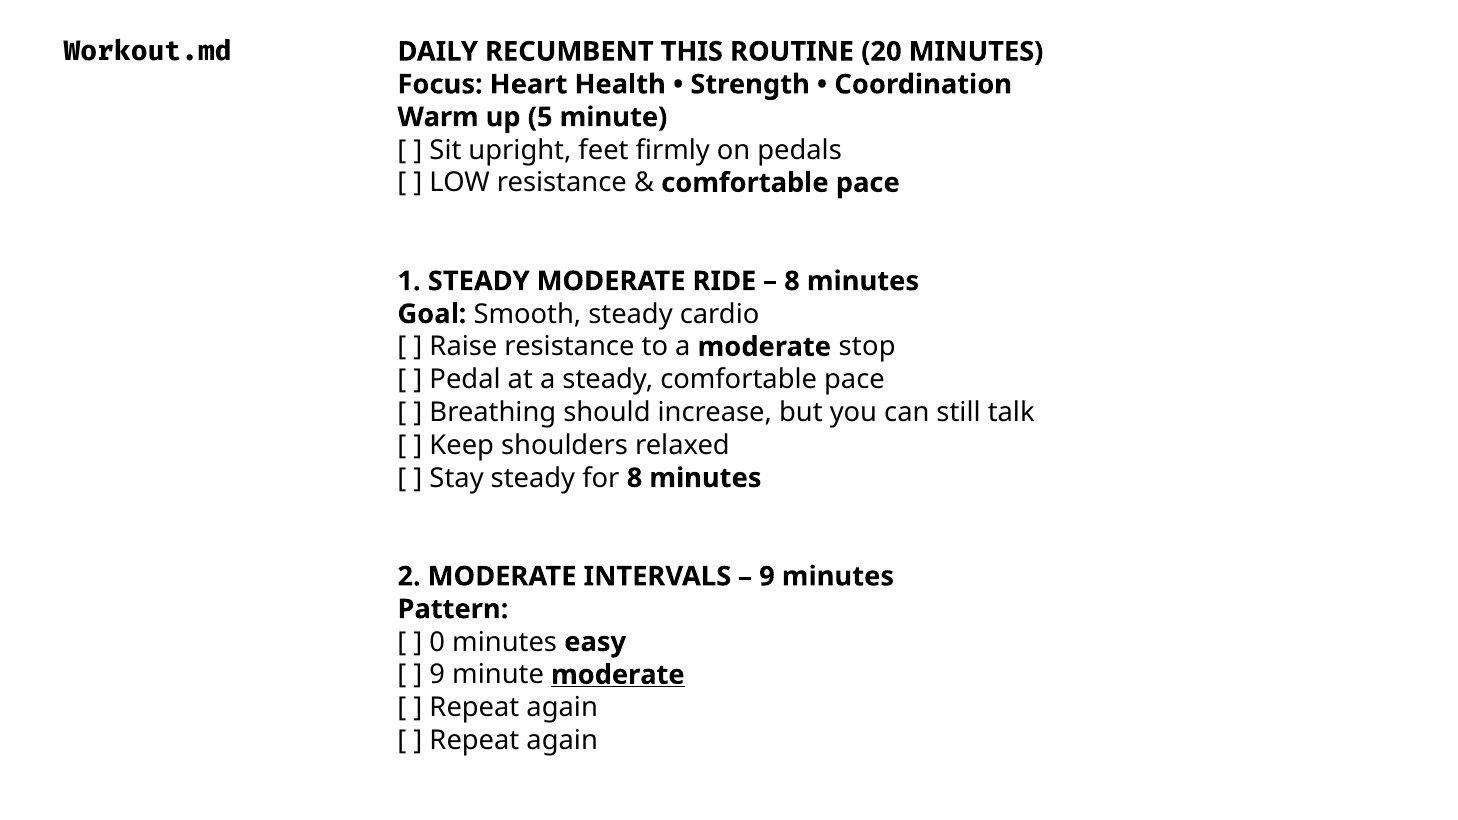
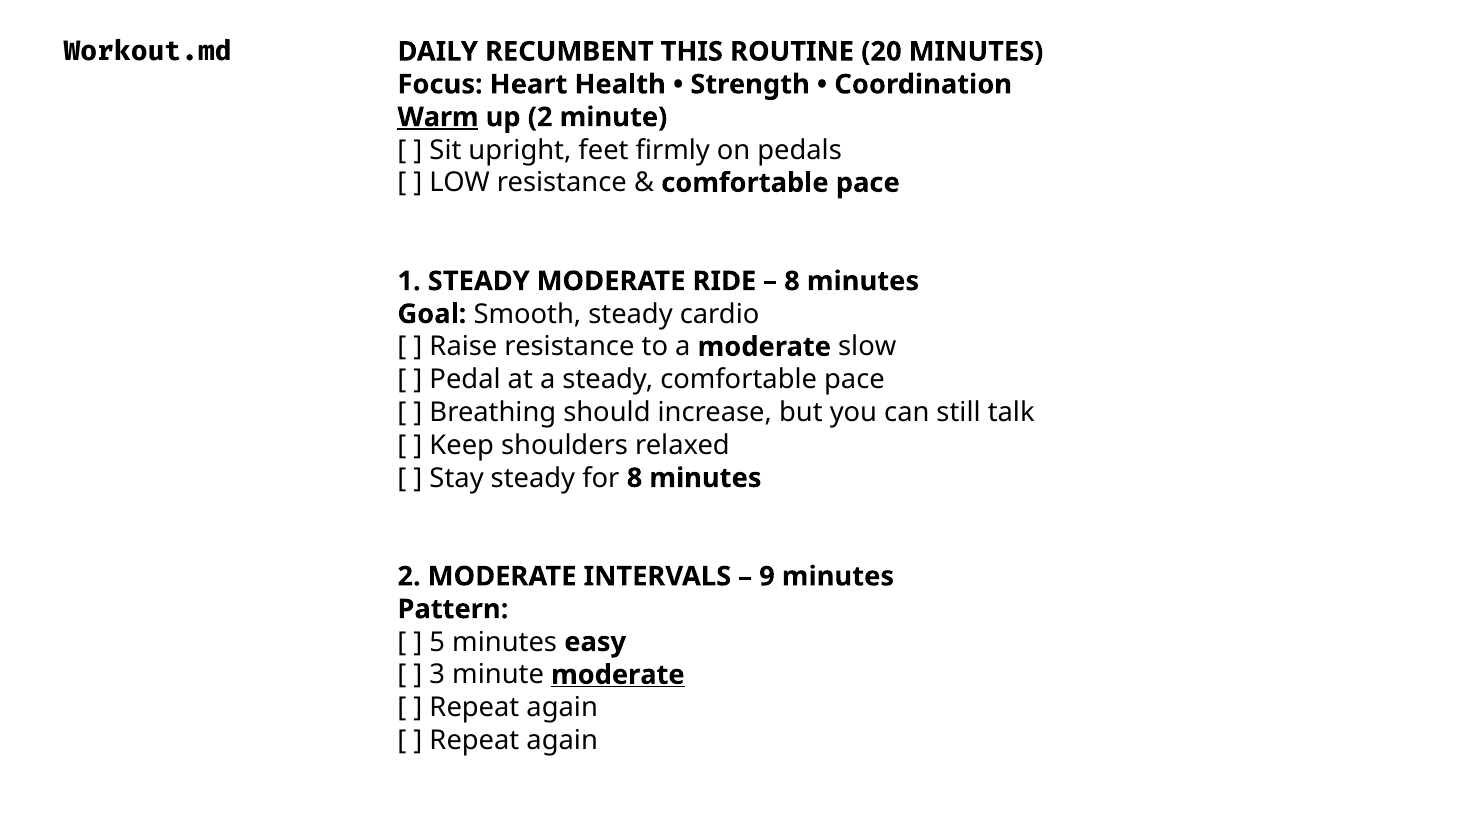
Warm underline: none -> present (438, 117)
up 5: 5 -> 2 (540, 117)
moderate stop: stop -> slow (867, 347)
0: 0 -> 5 (437, 642)
9: 9 -> 3 (437, 675)
